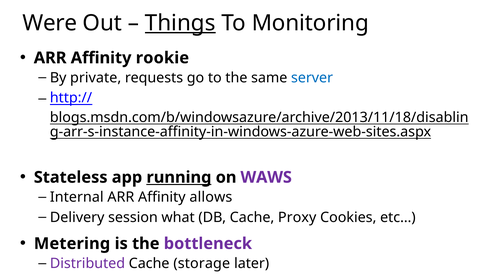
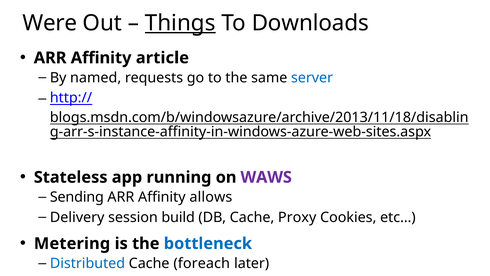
Monitoring: Monitoring -> Downloads (310, 23)
rookie: rookie -> article (162, 58)
private: private -> named (96, 78)
running underline: present -> none (179, 177)
Internal: Internal -> Sending (77, 197)
what: what -> build (178, 217)
bottleneck colour: purple -> blue (208, 243)
Distributed colour: purple -> blue (87, 263)
Cache storage: storage -> foreach (202, 263)
